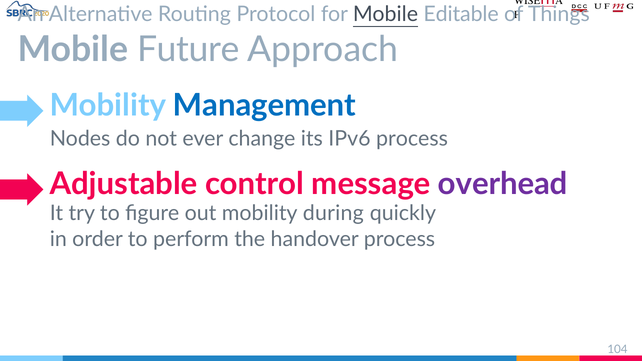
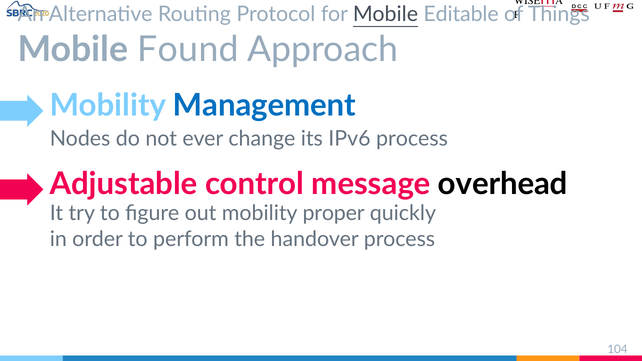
Future: Future -> Found (188, 49)
overhead colour: purple -> black (503, 184)
during: during -> proper (334, 214)
